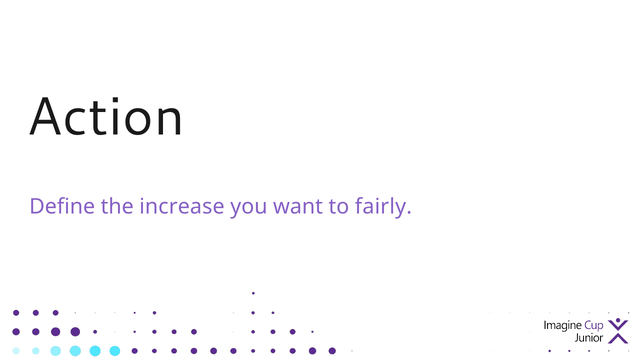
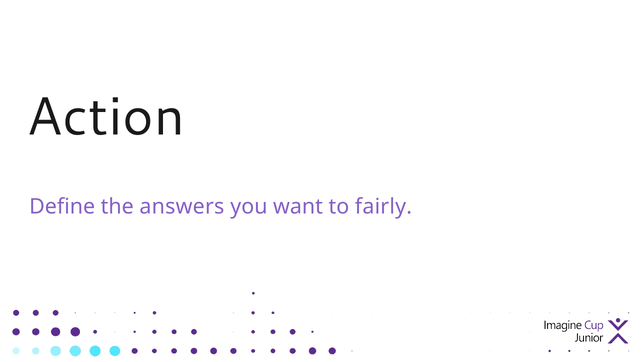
increase: increase -> answers (182, 206)
